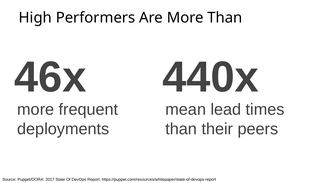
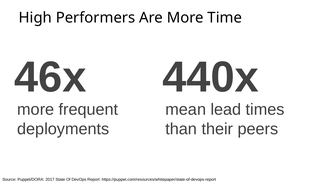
More Than: Than -> Time (225, 18)
